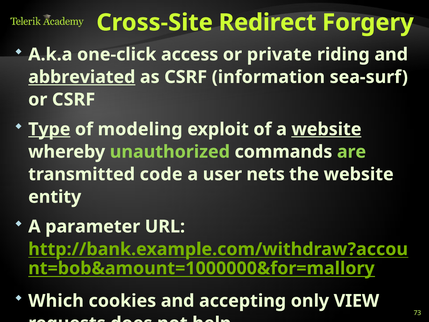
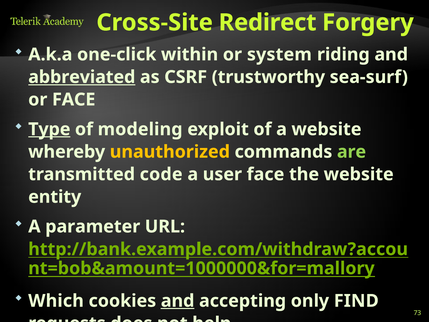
access: access -> within (190, 54)
private: private -> system (279, 54)
information: information -> trustworthy (268, 77)
or CSRF: CSRF -> FACE (74, 99)
website underline: present -> none (326, 129)
unauthorized colour: light green -> yellow (170, 152)
user nets: nets -> face (265, 174)
and underline: none -> present (178, 301)
VIEW: VIEW -> FIND (356, 301)
